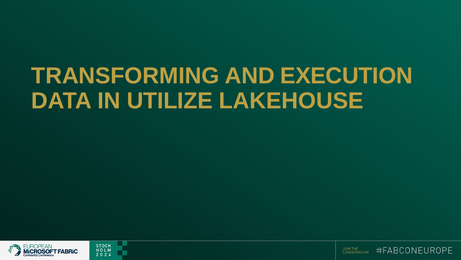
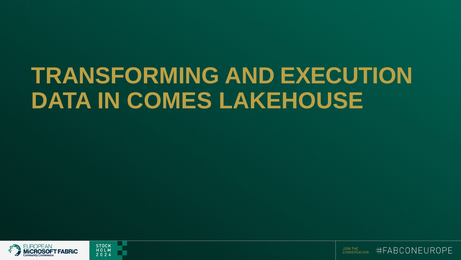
UTILIZE: UTILIZE -> COMES (170, 100)
